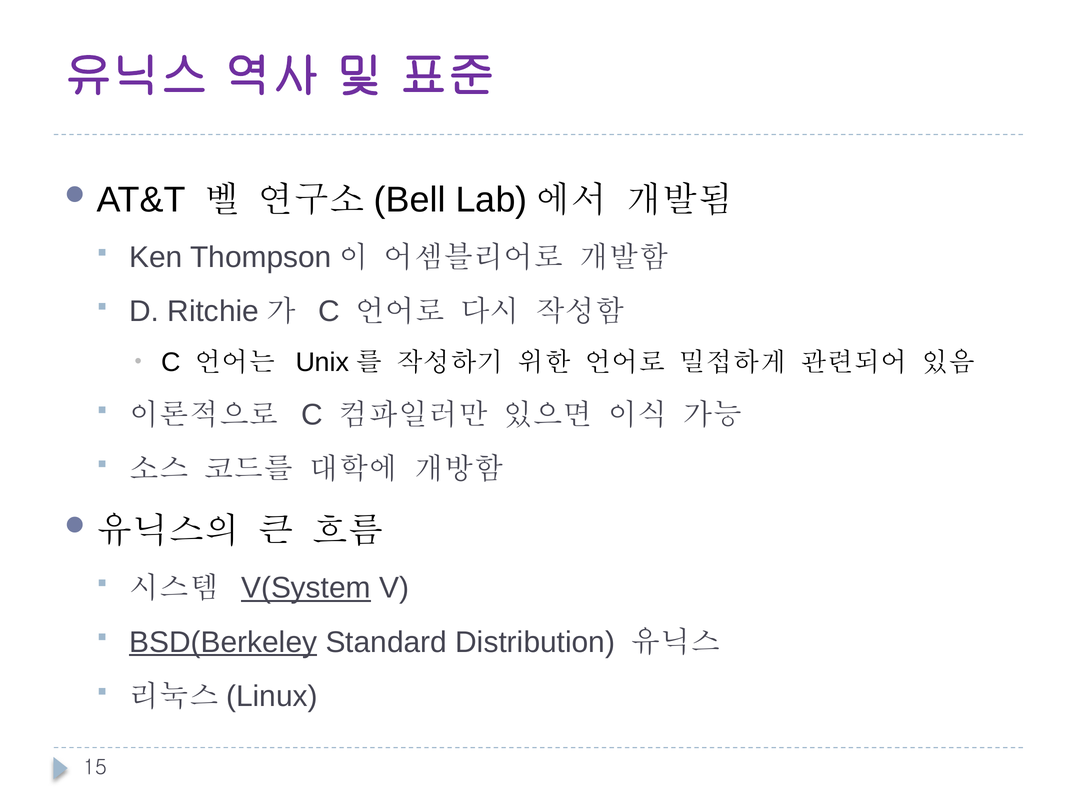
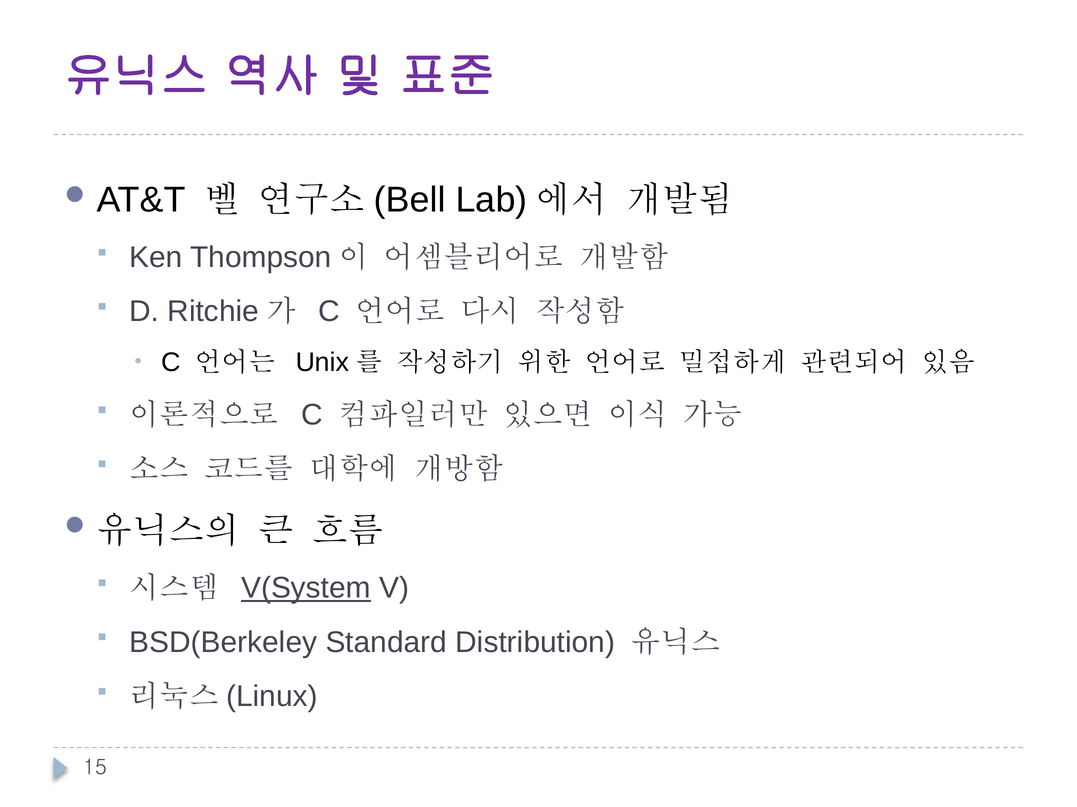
BSD(Berkeley underline: present -> none (223, 643)
